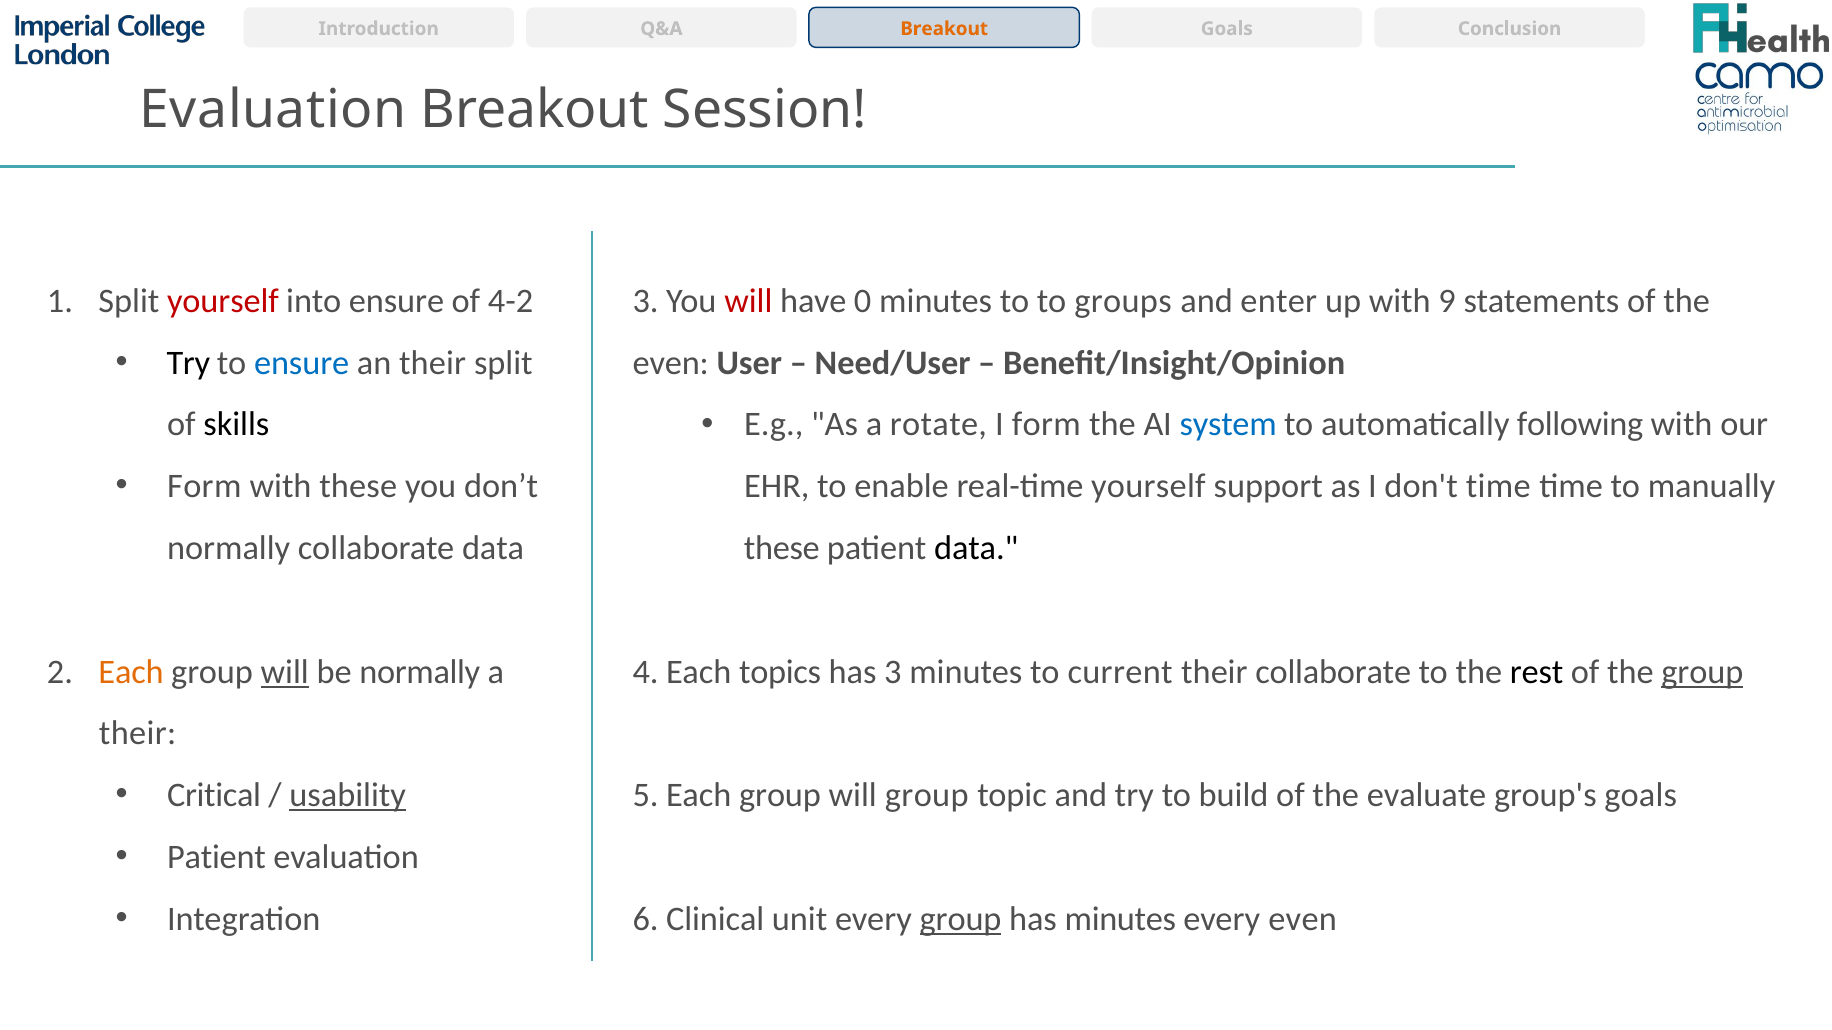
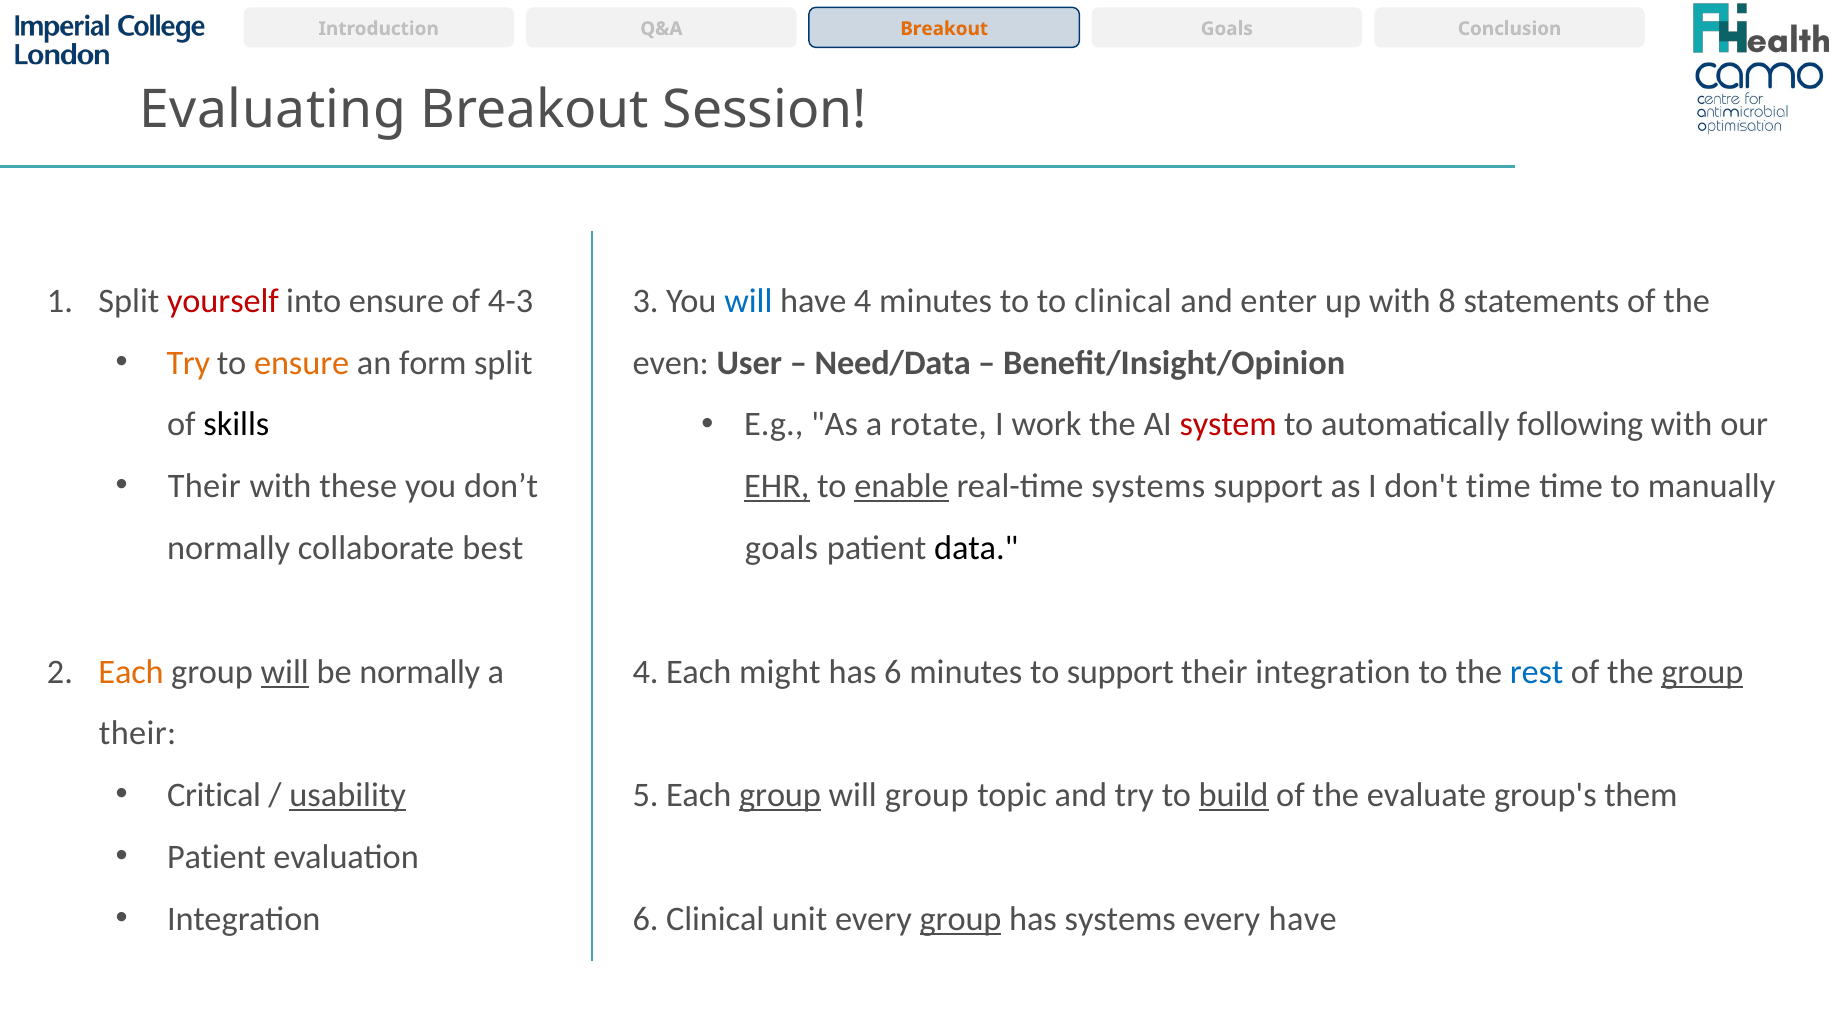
Evaluation: Evaluation -> Evaluating (273, 110)
4-2: 4-2 -> 4-3 (511, 301)
will colour: red -> blue (748, 301)
have 0: 0 -> 4 (863, 301)
to groups: groups -> clinical (1123, 301)
9: 9 -> 8 (1447, 301)
Try colour: black -> orange (188, 363)
ensure colour: blue -> orange (302, 363)
an their: their -> form (433, 363)
Need/User: Need/User -> Need/Data (893, 363)
I form: form -> work (1046, 425)
system colour: blue -> red (1228, 425)
Form: Form -> Their (204, 487)
EHR underline: none -> present (777, 487)
enable underline: none -> present (901, 487)
real-time yourself: yourself -> systems (1148, 487)
collaborate data: data -> best (493, 548)
these: these -> goals (781, 548)
topics: topics -> might (780, 672)
has 3: 3 -> 6 (893, 672)
to current: current -> support (1120, 672)
their collaborate: collaborate -> integration (1333, 672)
rest colour: black -> blue (1537, 672)
group underline: none -> present (780, 796)
build underline: none -> present (1234, 796)
group's goals: goals -> them (1641, 796)
has minutes: minutes -> systems (1120, 919)
every even: even -> have (1303, 919)
